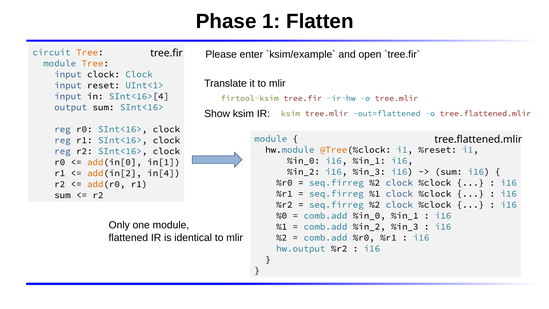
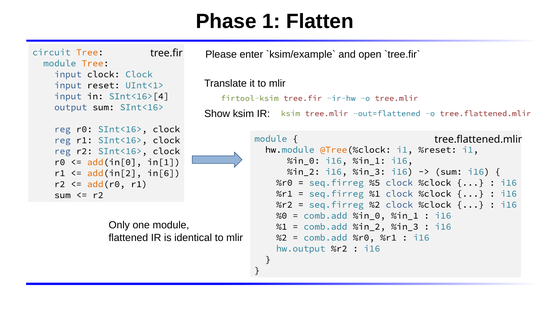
in[4: in[4 -> in[6 (164, 173)
%2: %2 -> %5 (375, 183)
